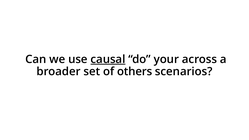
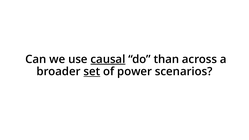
your: your -> than (166, 59)
set underline: none -> present (92, 72)
others: others -> power (135, 72)
